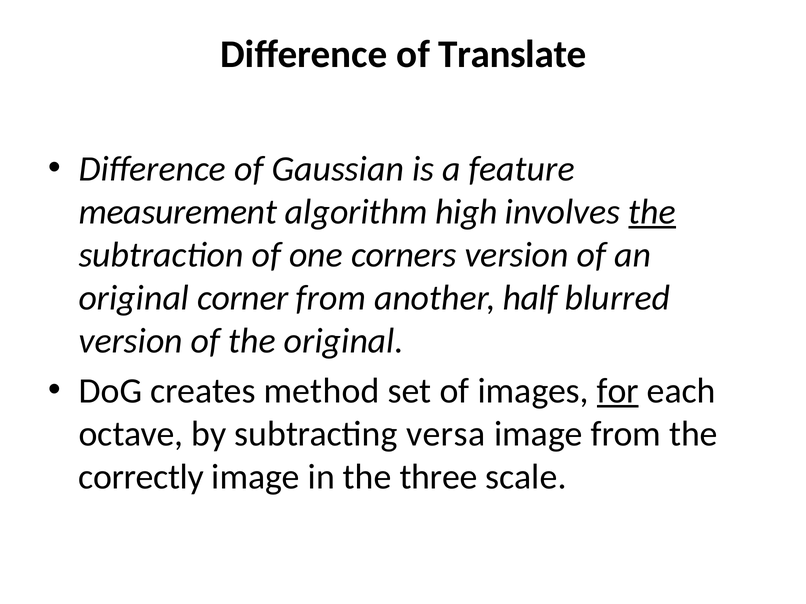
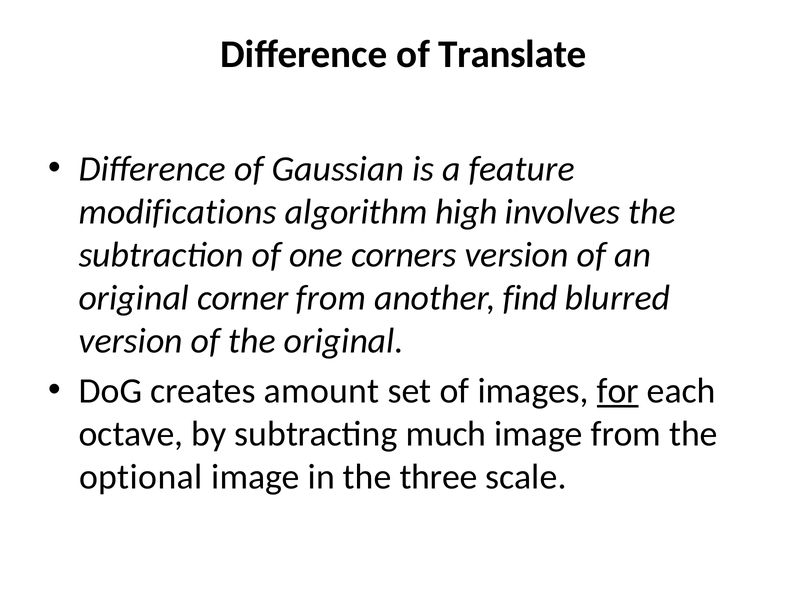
measurement: measurement -> modifications (178, 212)
the underline: present -> none (652, 212)
half: half -> find (530, 298)
method: method -> amount (322, 391)
versa: versa -> much (446, 434)
correctly: correctly -> optional (141, 477)
